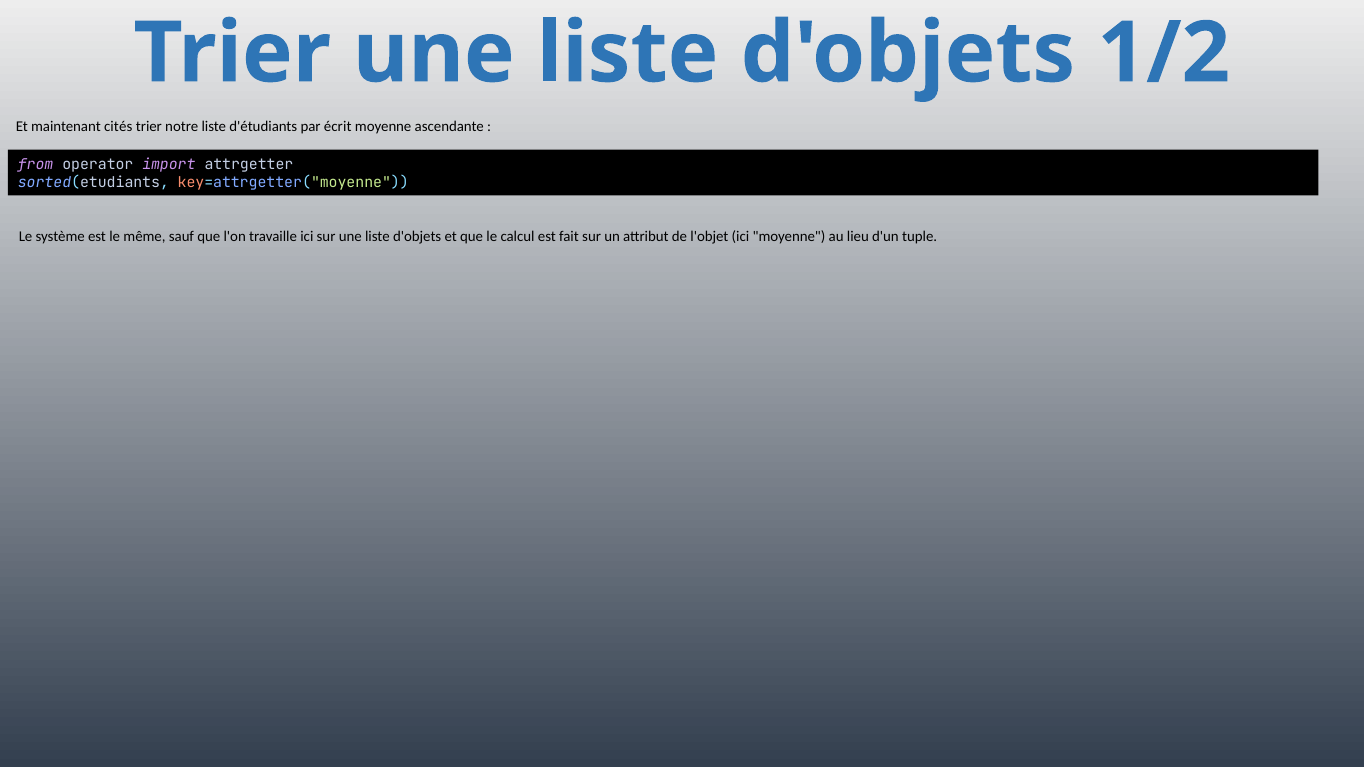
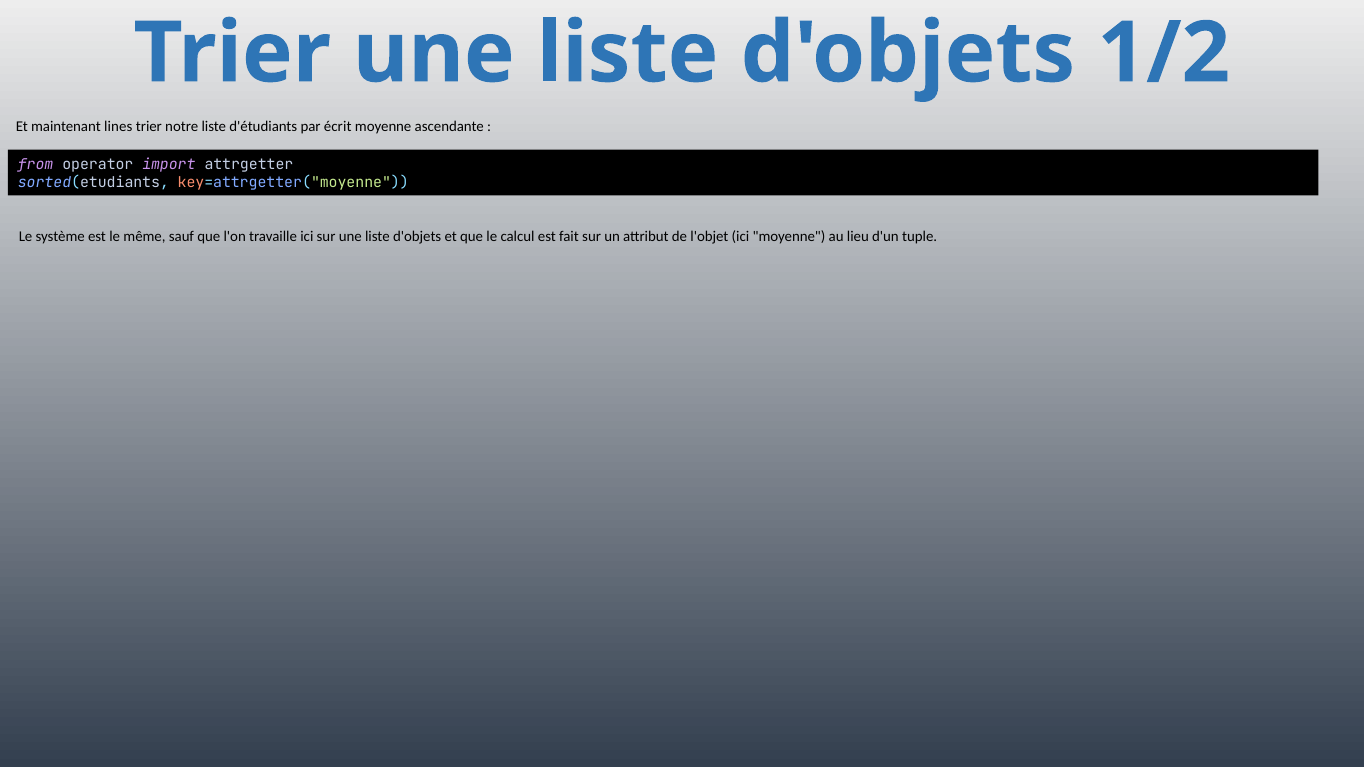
cités: cités -> lines (118, 127)
